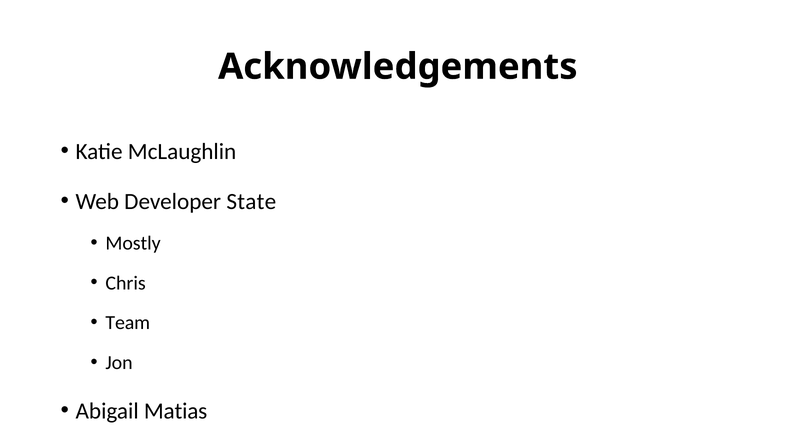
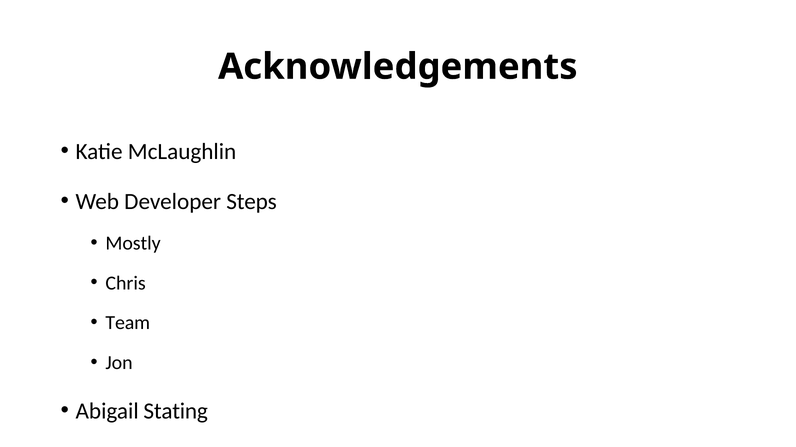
State: State -> Steps (252, 202)
Matias: Matias -> Stating (176, 412)
